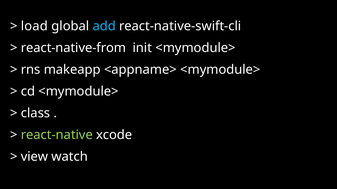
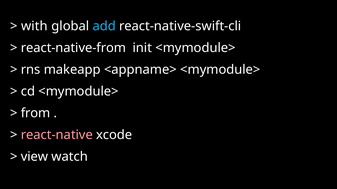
load: load -> with (34, 26)
class: class -> from (36, 114)
react-native colour: light green -> pink (57, 135)
